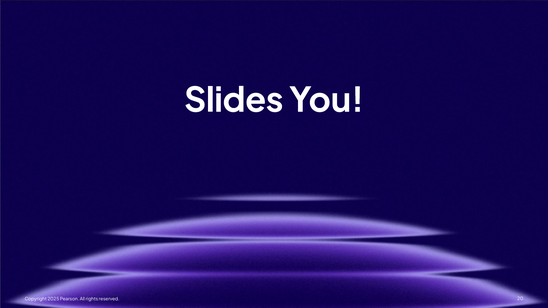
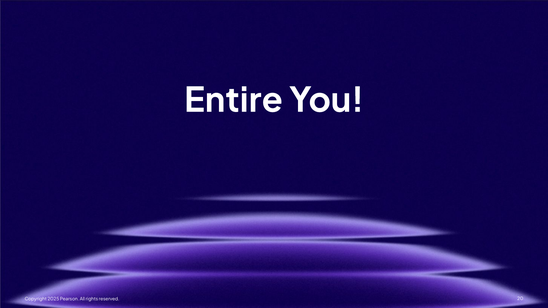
Slides: Slides -> Entire (233, 101)
